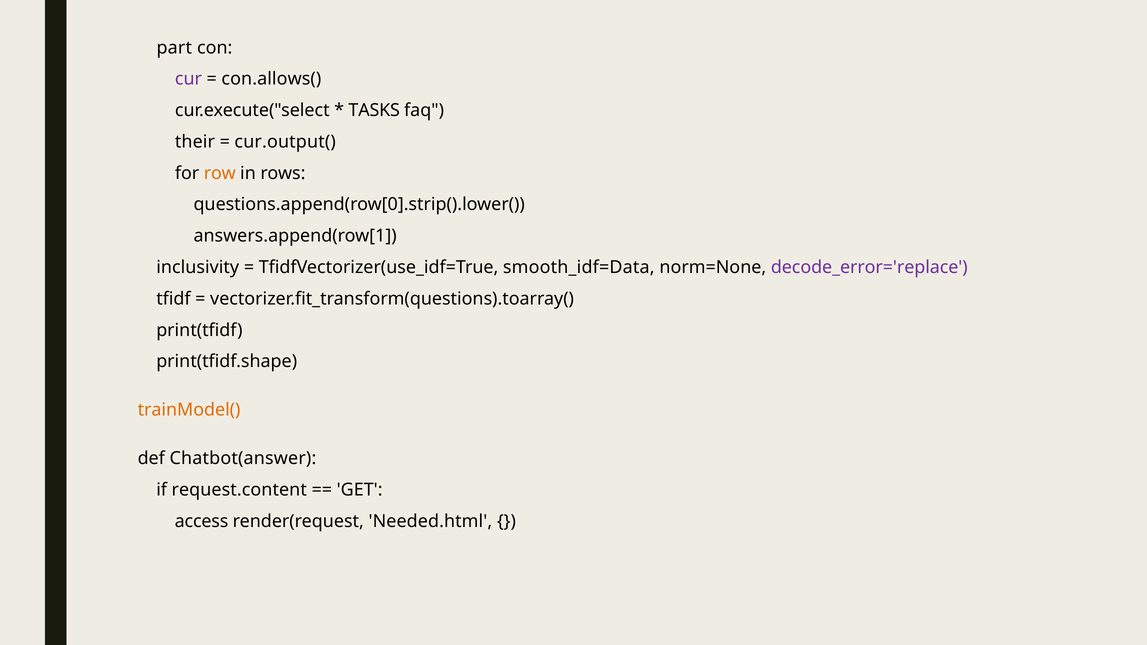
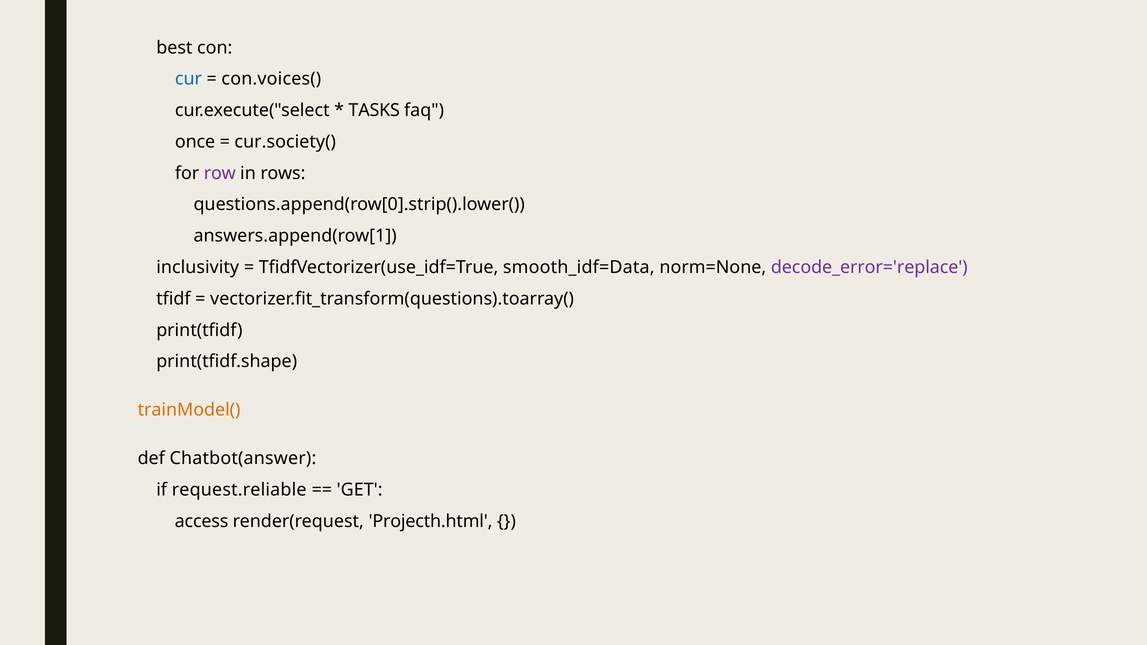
part: part -> best (174, 48)
cur colour: purple -> blue (188, 79)
con.allows(: con.allows( -> con.voices( (271, 79)
their: their -> once (195, 142)
cur.output(: cur.output( -> cur.society( (285, 142)
row colour: orange -> purple (220, 173)
request.content: request.content -> request.reliable (239, 490)
Needed.html: Needed.html -> Projecth.html (430, 521)
